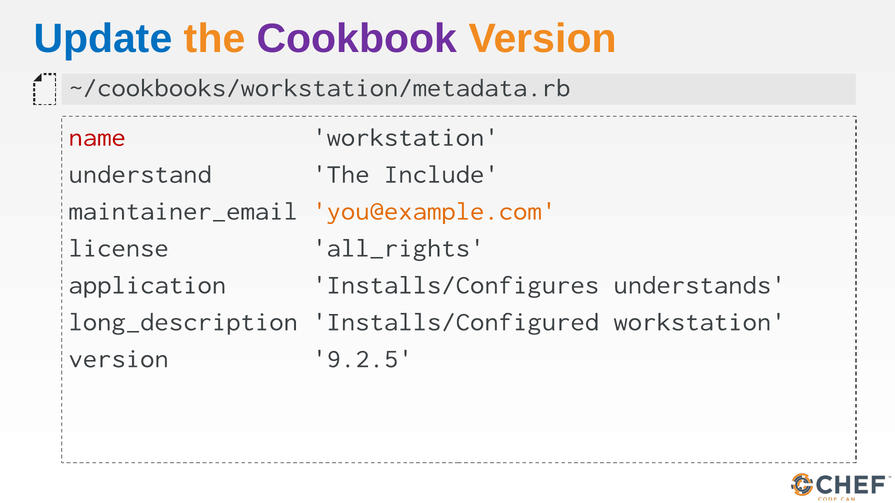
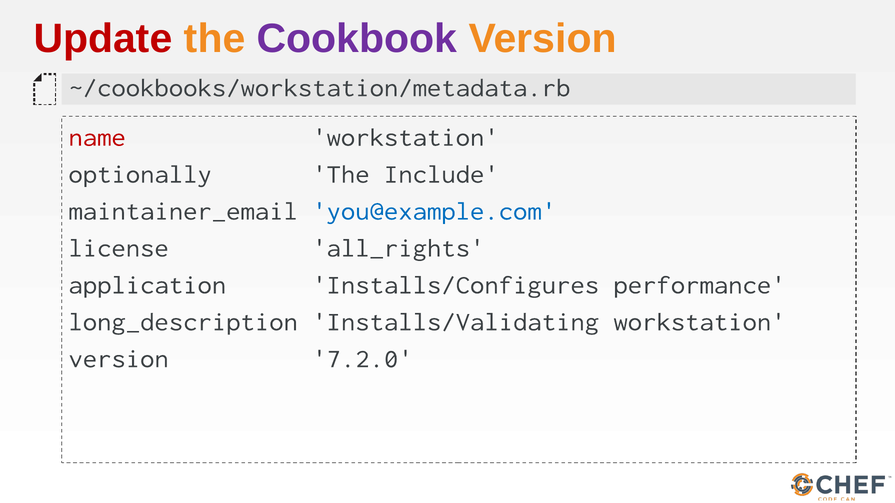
Update colour: blue -> red (103, 39)
understand: understand -> optionally (140, 174)
you@example.com colour: orange -> blue (434, 211)
understands: understands -> performance (700, 285)
Installs/Configured: Installs/Configured -> Installs/Validating (456, 322)
9.2.5: 9.2.5 -> 7.2.0 (362, 359)
